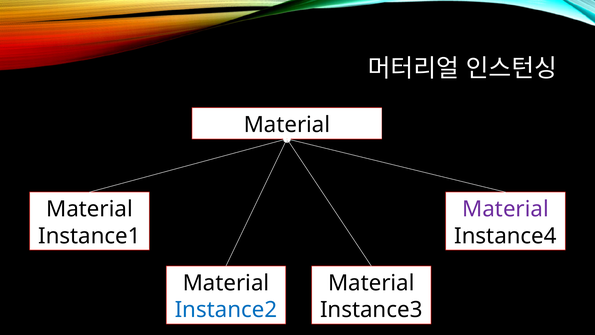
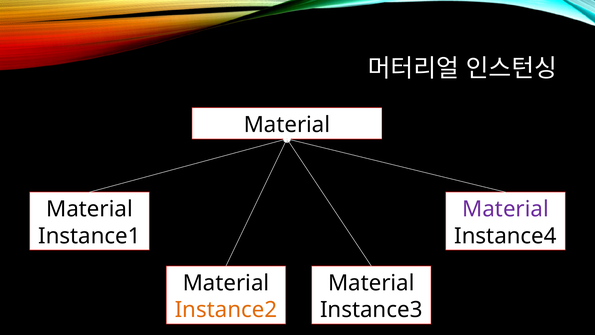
Instance2 colour: blue -> orange (226, 310)
